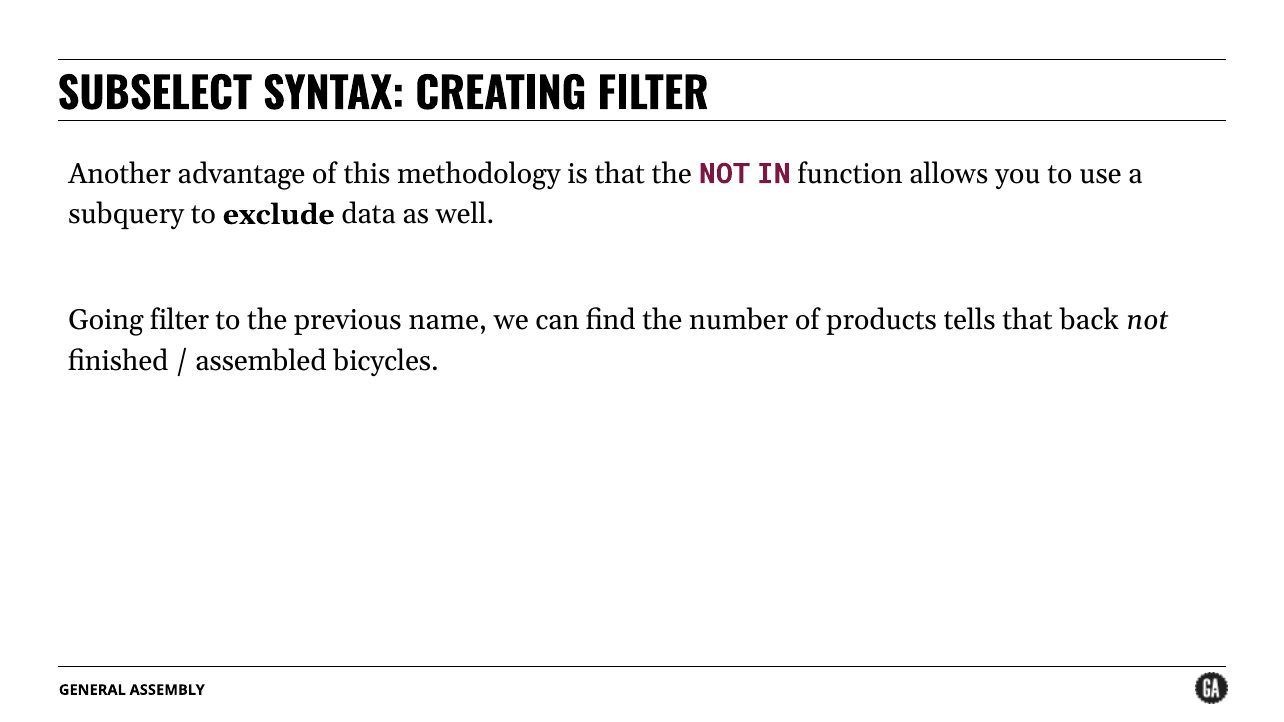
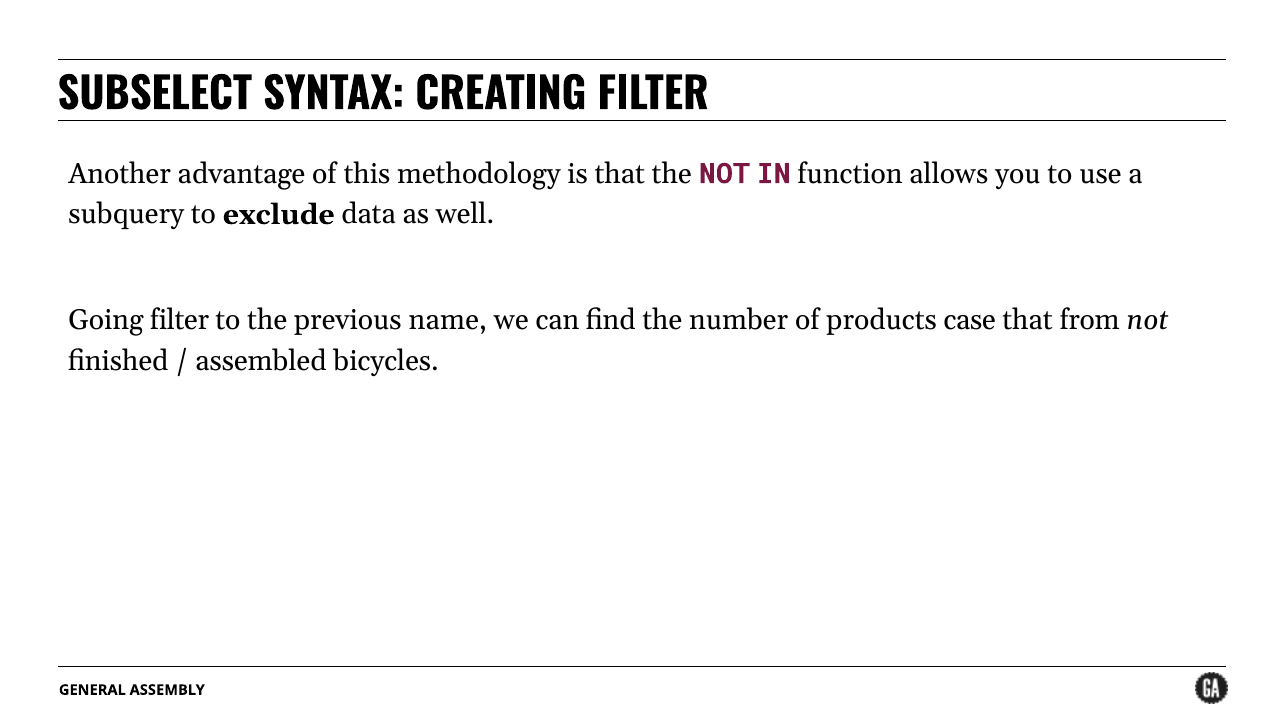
tells: tells -> case (970, 320)
back: back -> from (1090, 320)
